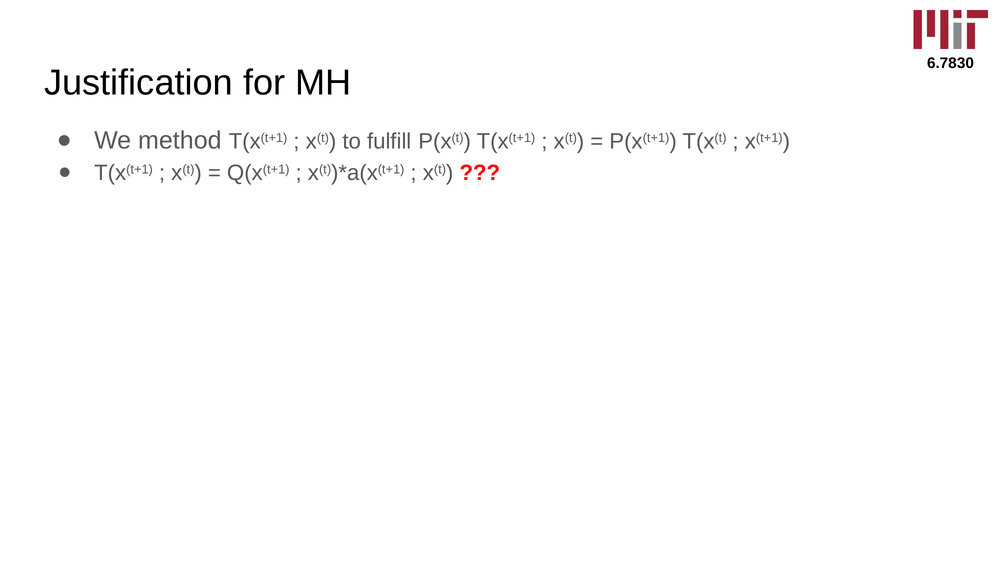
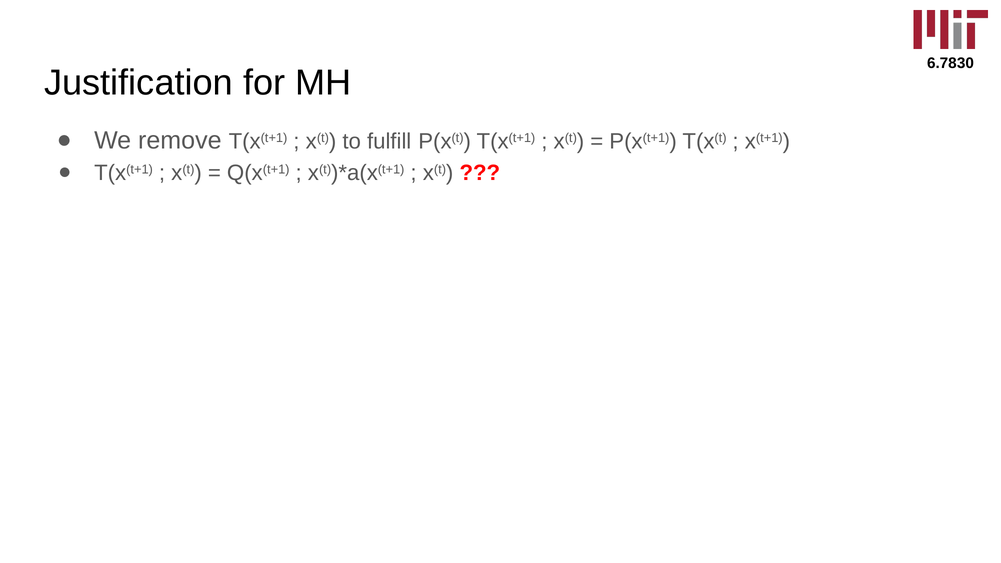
method: method -> remove (180, 141)
